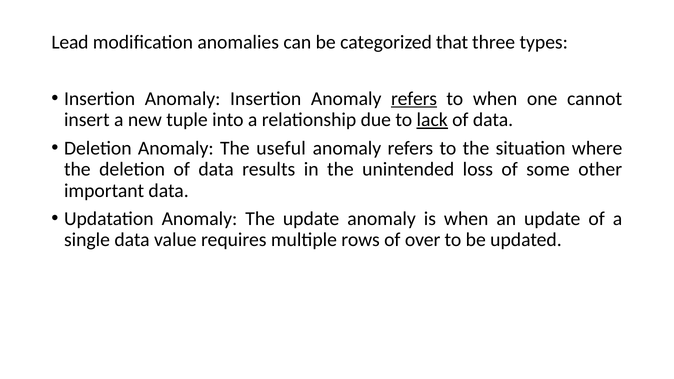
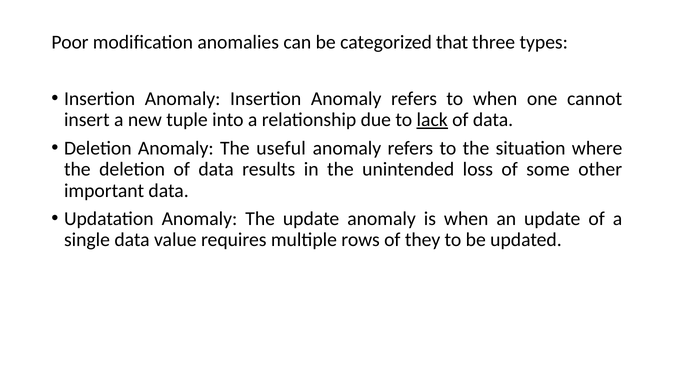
Lead: Lead -> Poor (70, 42)
refers underline: present -> none (414, 99)
over: over -> they (423, 240)
